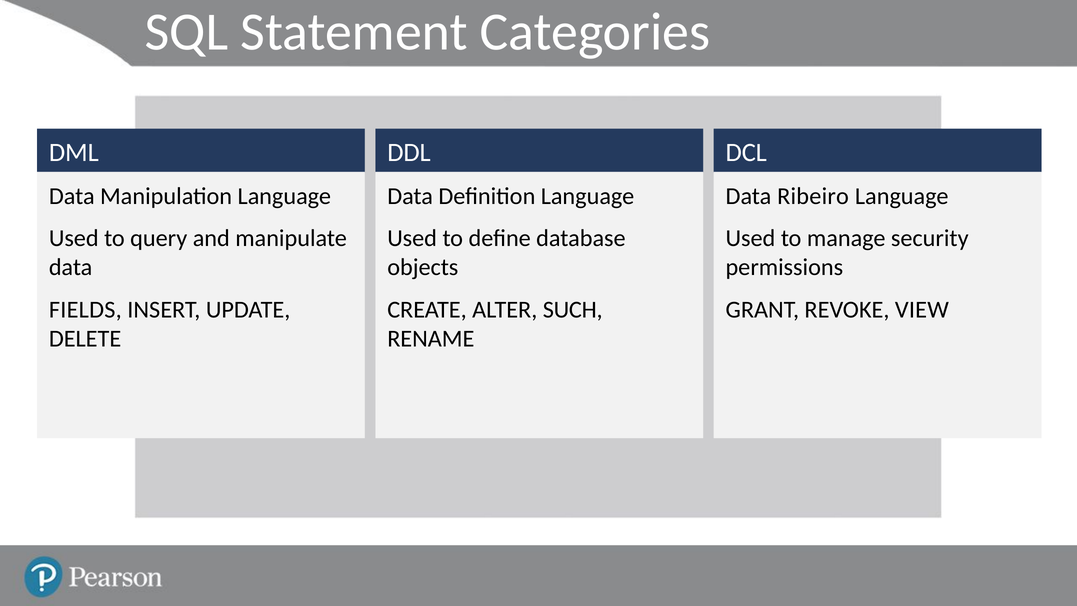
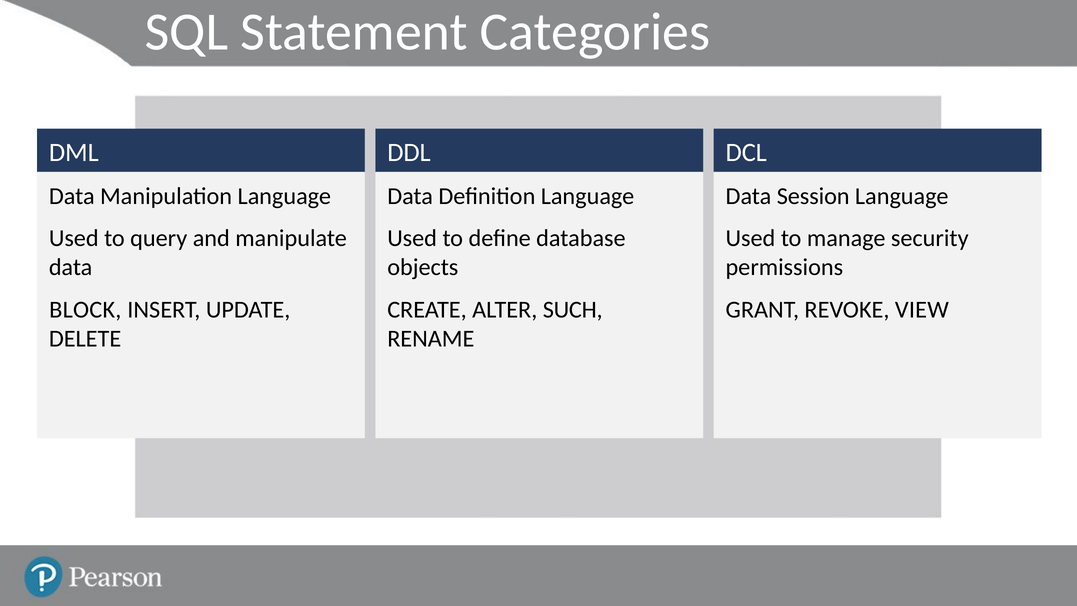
Ribeiro: Ribeiro -> Session (813, 196)
FIELDS: FIELDS -> BLOCK (85, 310)
